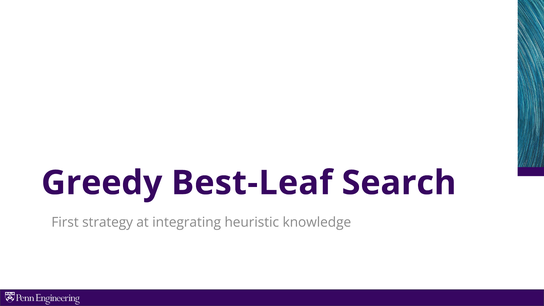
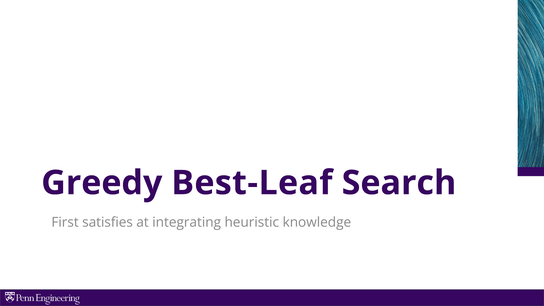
strategy: strategy -> satisfies (108, 222)
